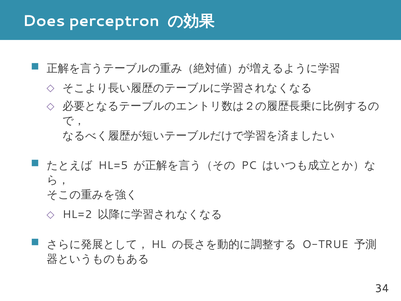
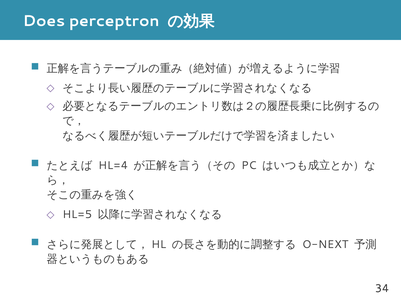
HL=5: HL=5 -> HL=4 (113, 165)
HL=2: HL=2 -> HL=5 (77, 214)
O-TRUE: O-TRUE -> O-NEXT (325, 244)
